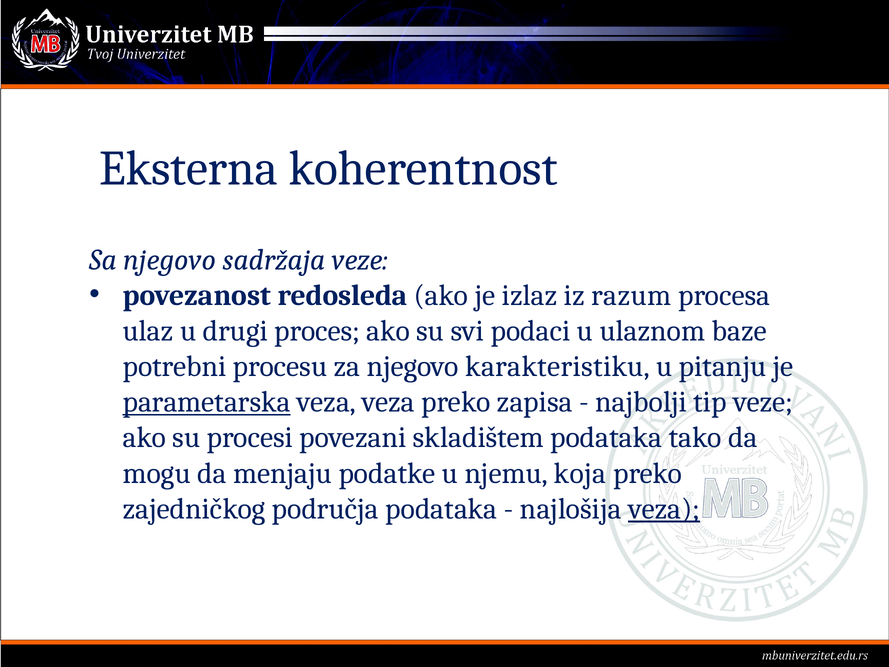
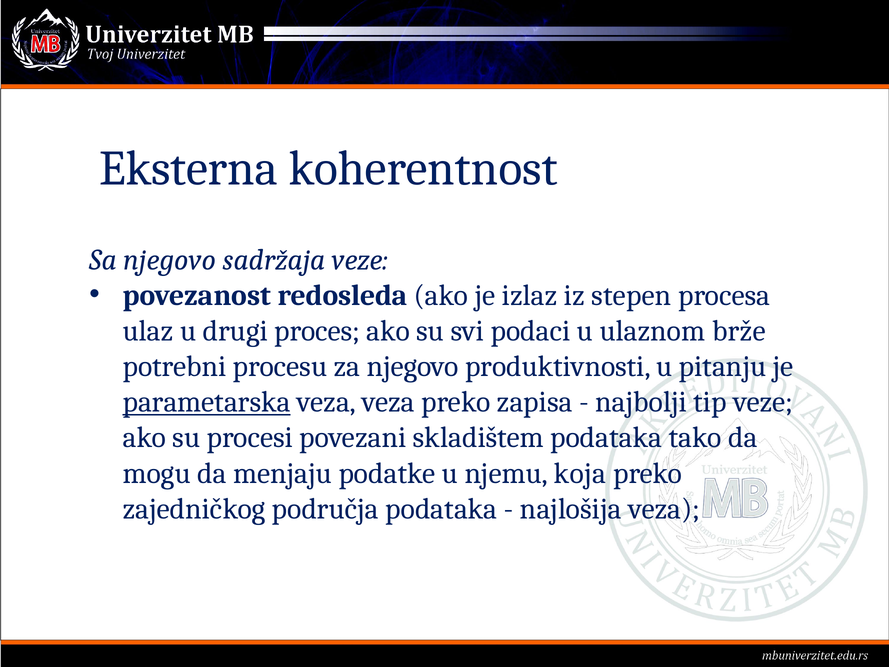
razum: razum -> stepen (631, 295)
baze: baze -> brže (739, 331)
karakteristiku: karakteristiku -> produktivnosti (558, 366)
veza underline: present -> none (664, 509)
